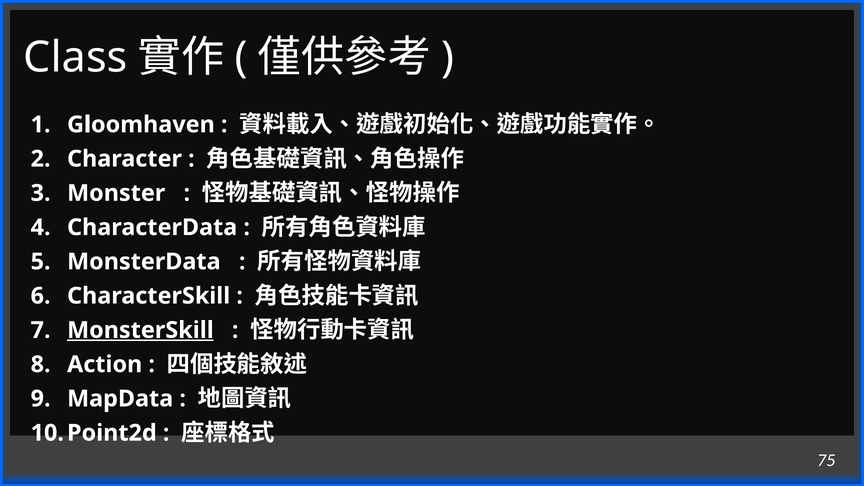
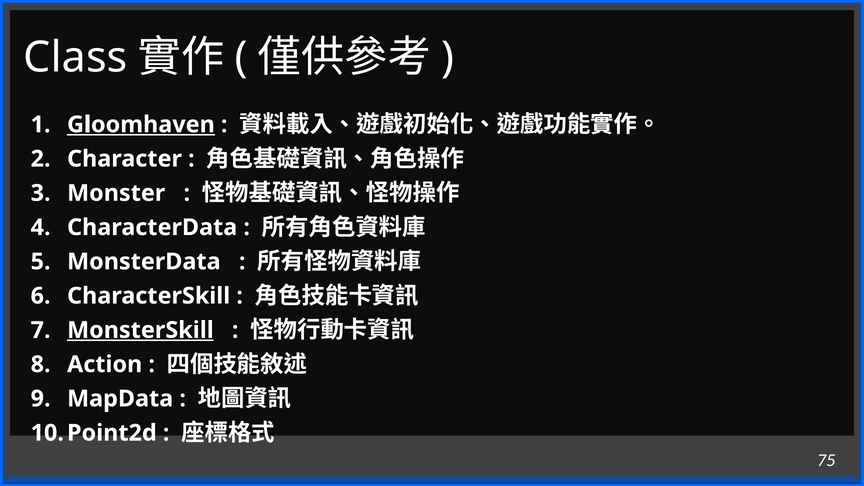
Gloomhaven underline: none -> present (141, 125)
